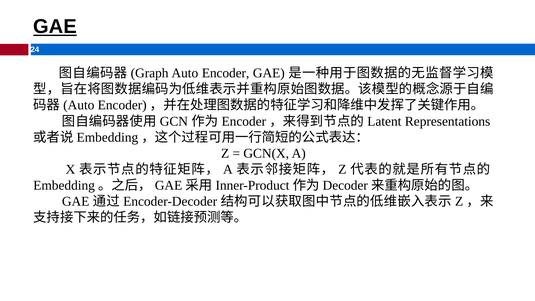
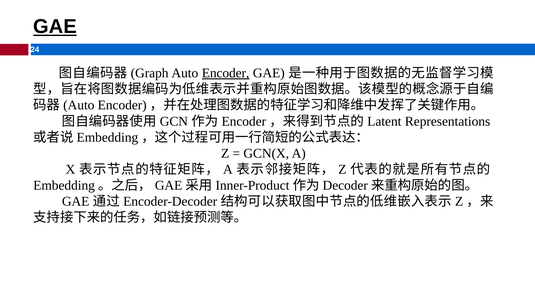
Encoder underline: none -> present (226, 73)
